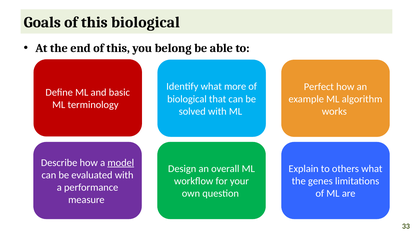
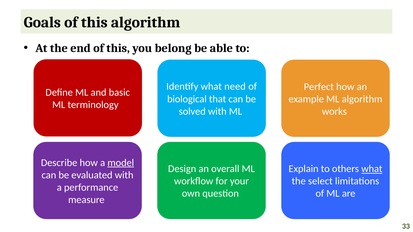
this biological: biological -> algorithm (146, 23)
more: more -> need (235, 87)
what underline: none -> present (372, 169)
genes: genes -> select (320, 181)
